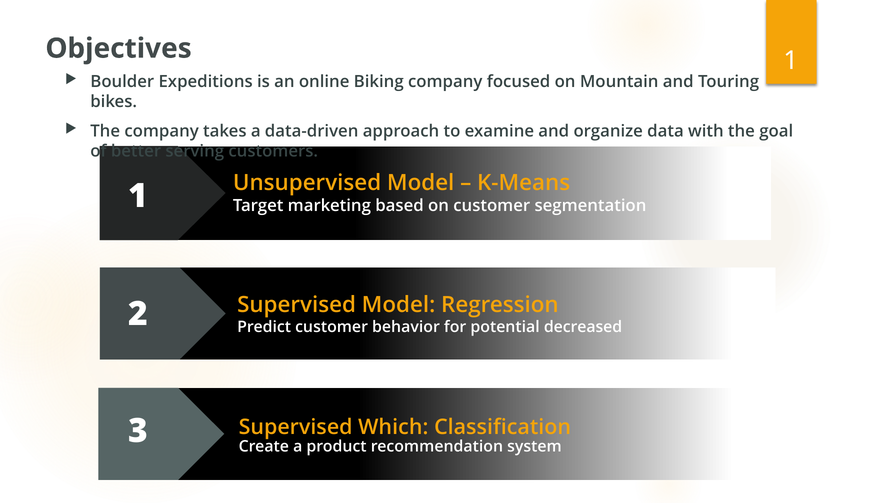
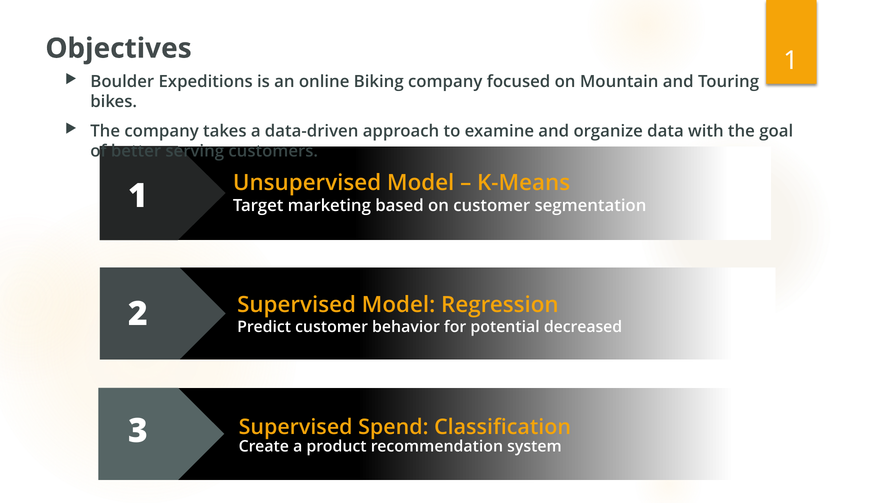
Which: Which -> Spend (393, 428)
